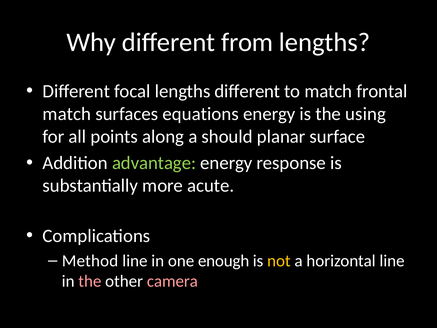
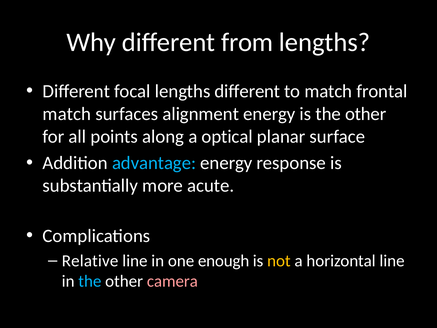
equations: equations -> alignment (201, 114)
is the using: using -> other (366, 114)
should: should -> optical (227, 136)
advantage colour: light green -> light blue (154, 163)
Method: Method -> Relative (90, 261)
the colour: pink -> light blue (90, 281)
